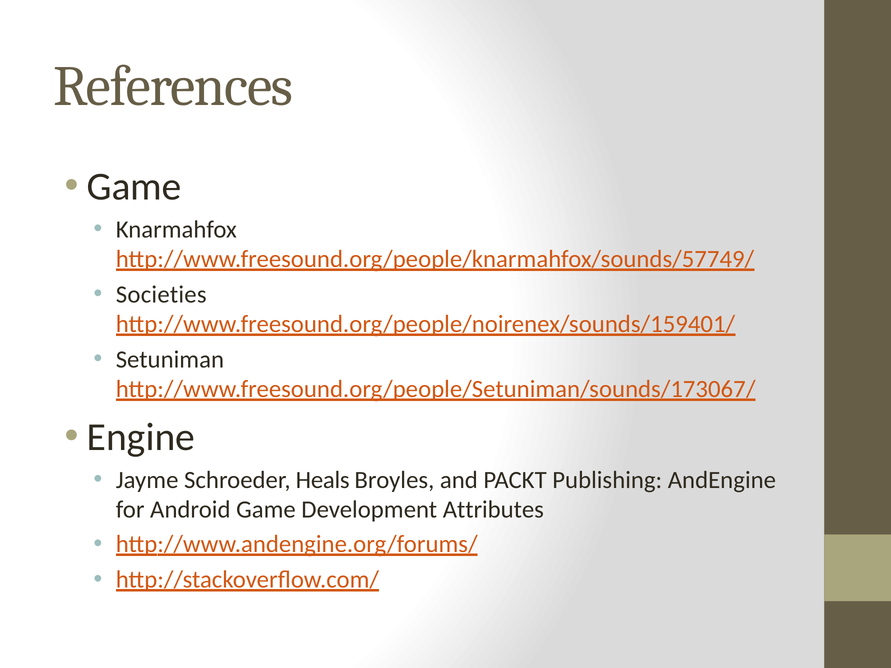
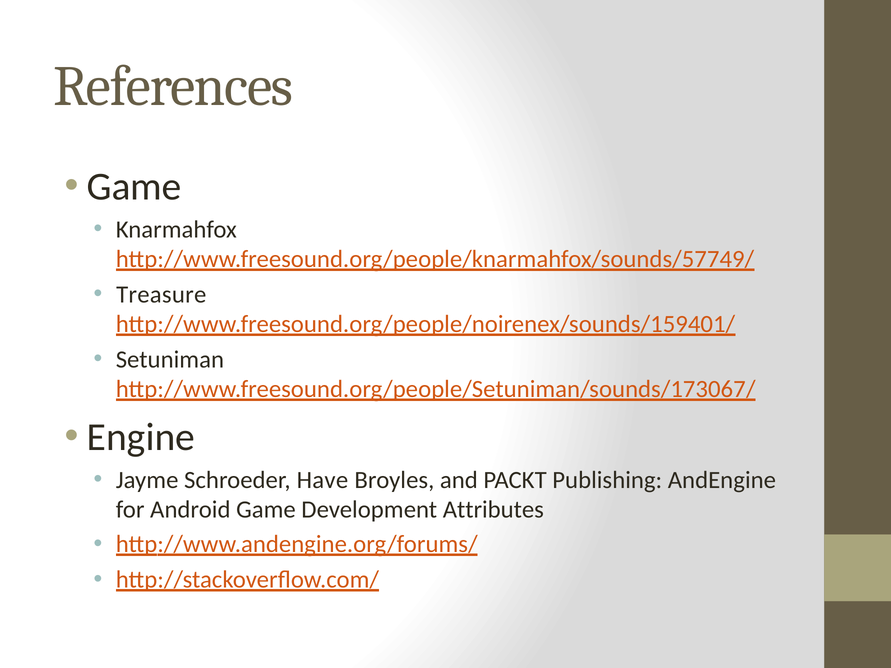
Societies: Societies -> Treasure (161, 295)
Heals: Heals -> Have (322, 480)
